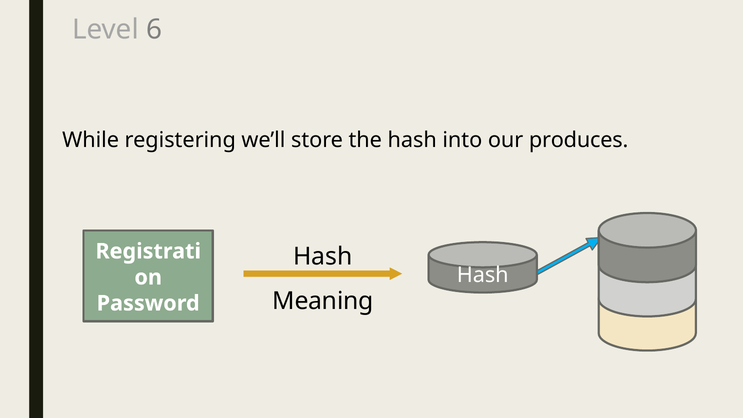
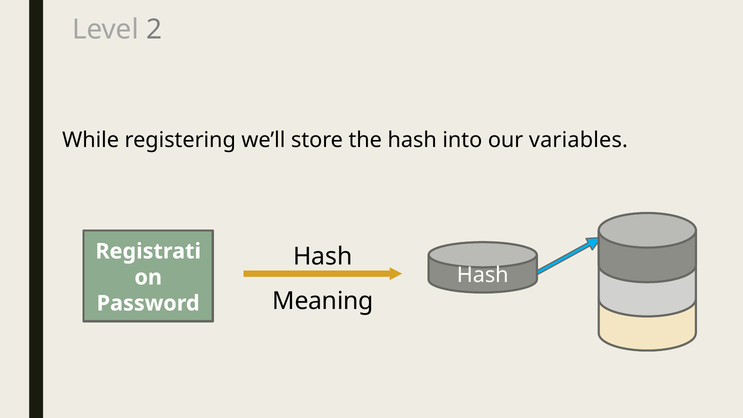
6: 6 -> 2 (154, 30)
produces: produces -> variables (578, 140)
